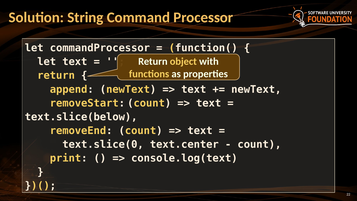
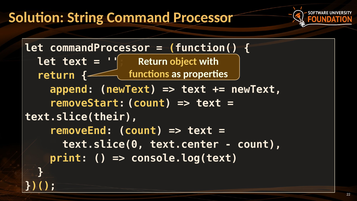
text.slice(below: text.slice(below -> text.slice(their (81, 117)
